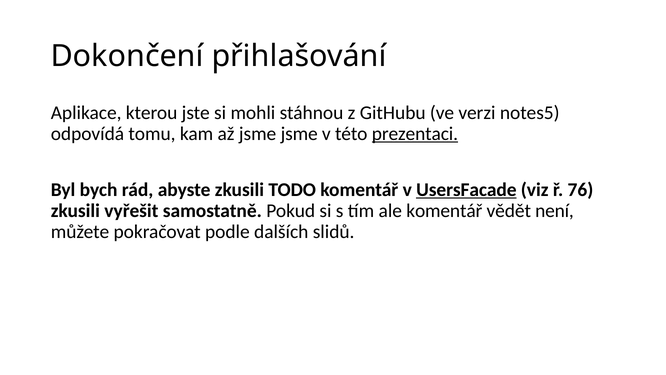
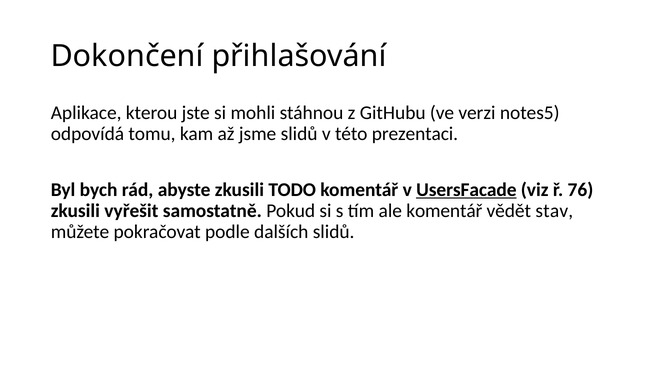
jsme jsme: jsme -> slidů (299, 134)
prezentaci underline: present -> none (415, 134)
není: není -> stav (554, 210)
